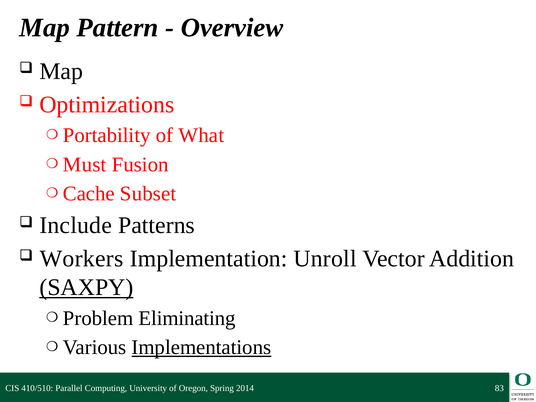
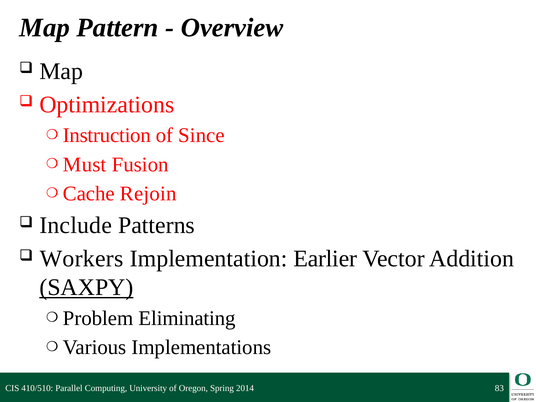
Portability: Portability -> Instruction (107, 135)
What: What -> Since (201, 135)
Subset: Subset -> Rejoin (148, 194)
Unroll: Unroll -> Earlier (325, 259)
Implementations underline: present -> none (201, 347)
